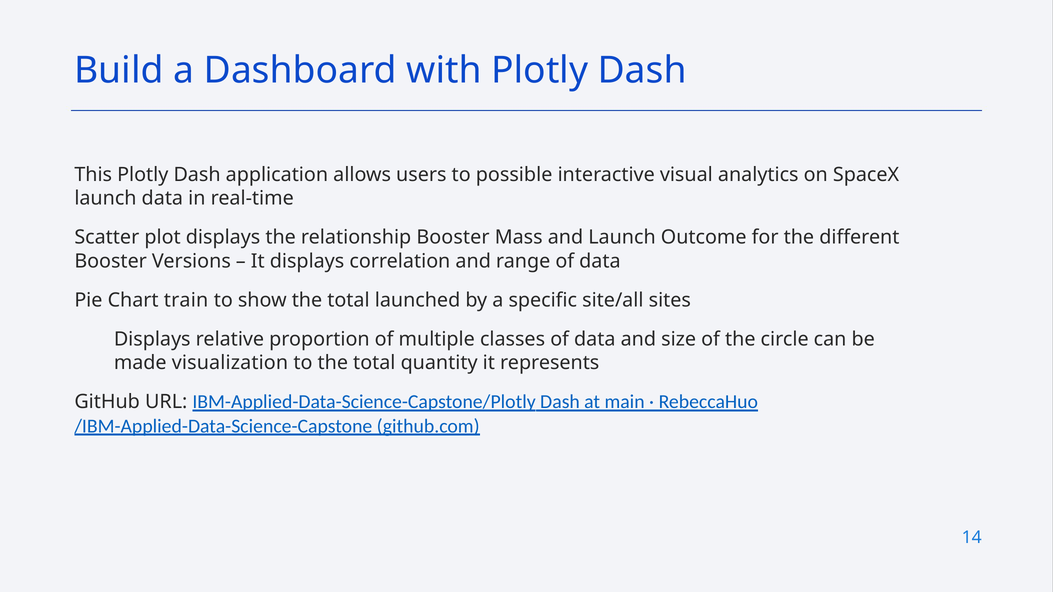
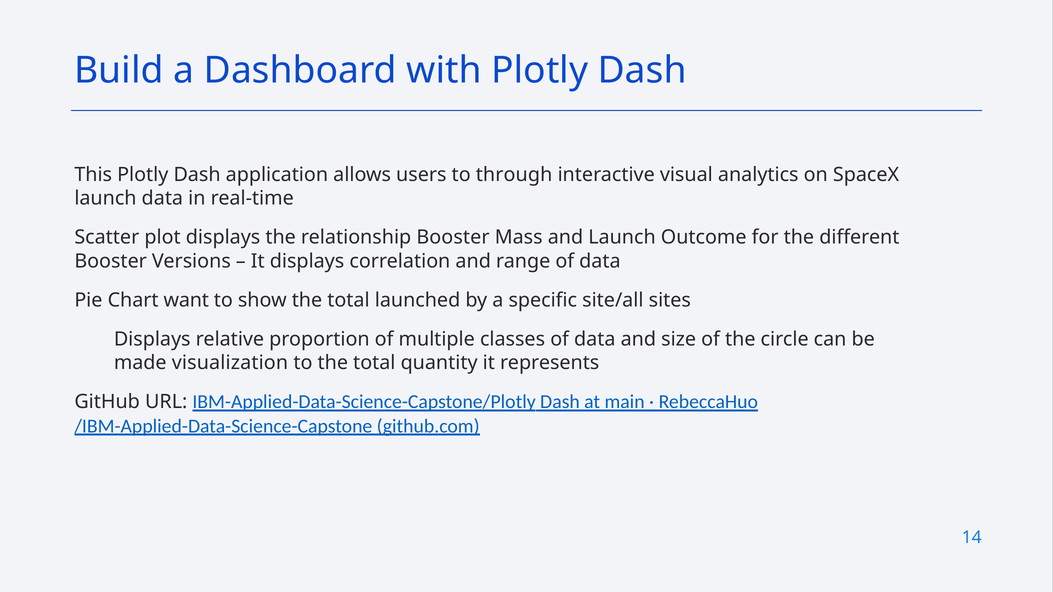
possible: possible -> through (514, 175)
train: train -> want (186, 300)
